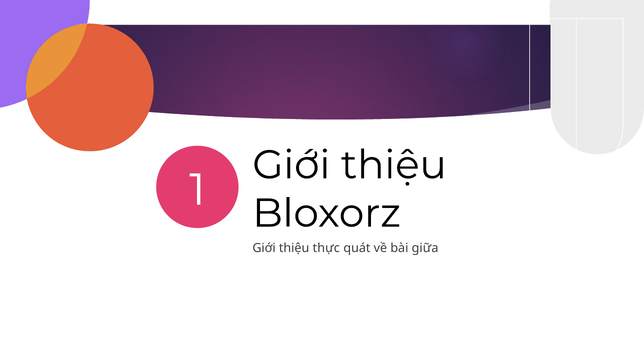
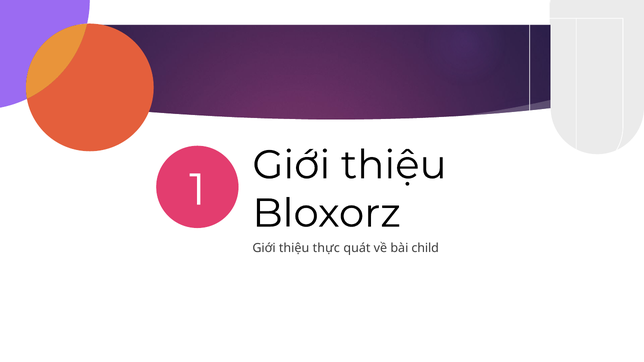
giữa: giữa -> child (425, 248)
